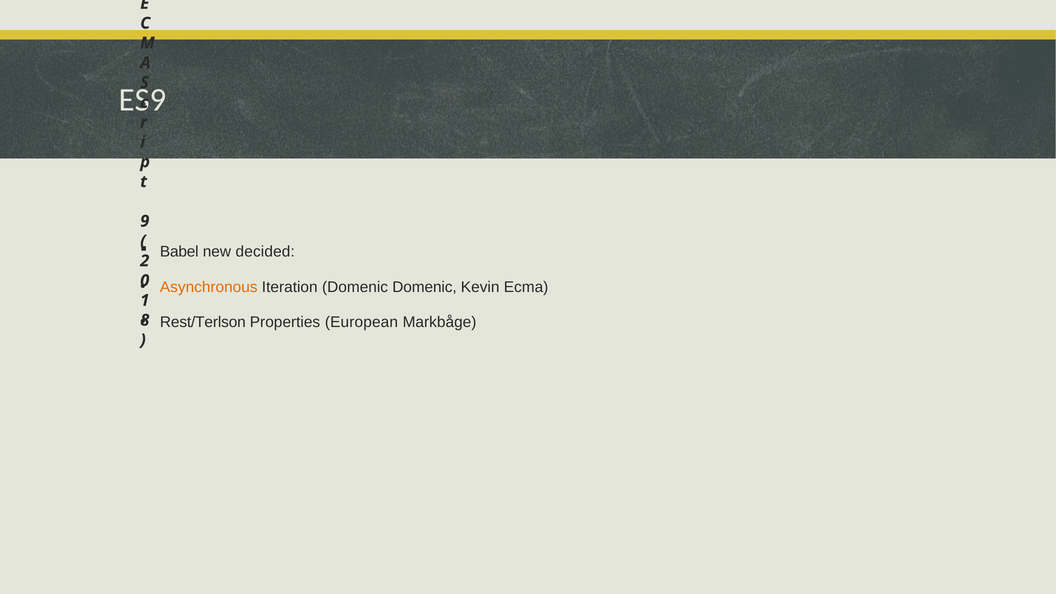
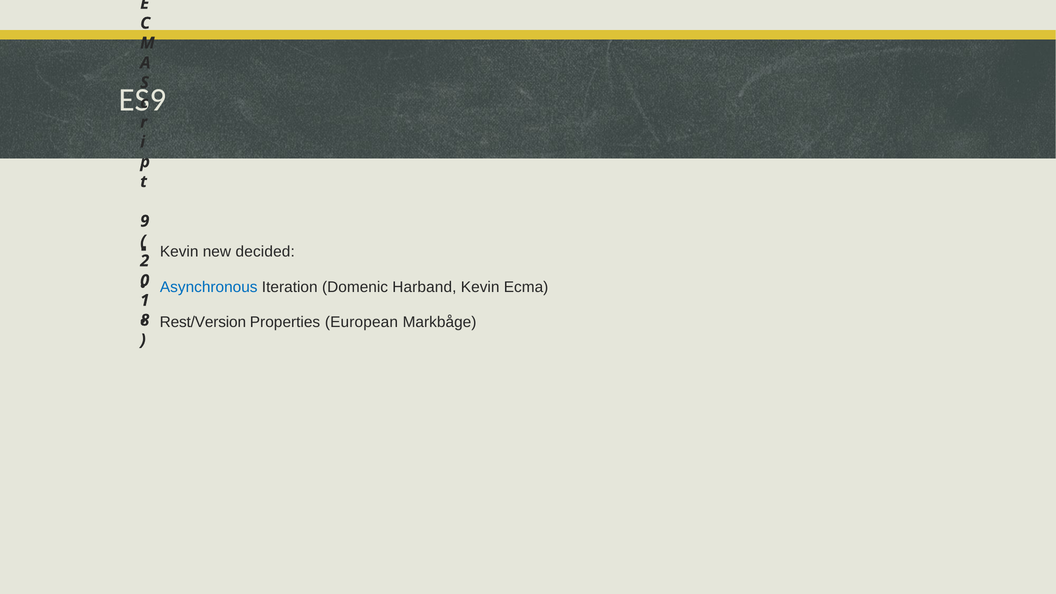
Babel: Babel -> Kevin (179, 252)
Asynchronous colour: orange -> blue (209, 287)
Domenic Domenic: Domenic -> Harband (424, 287)
Rest/Terlson: Rest/Terlson -> Rest/Version (203, 322)
